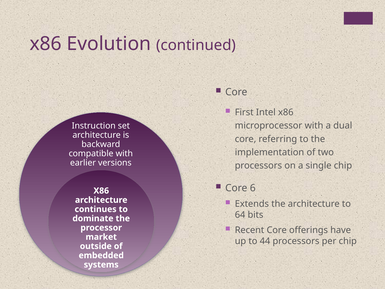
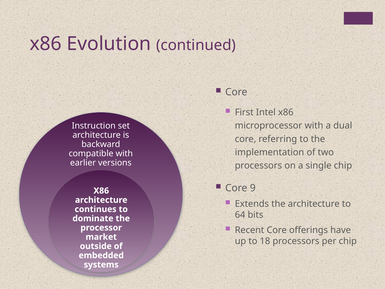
6: 6 -> 9 (253, 188)
44: 44 -> 18 (265, 241)
